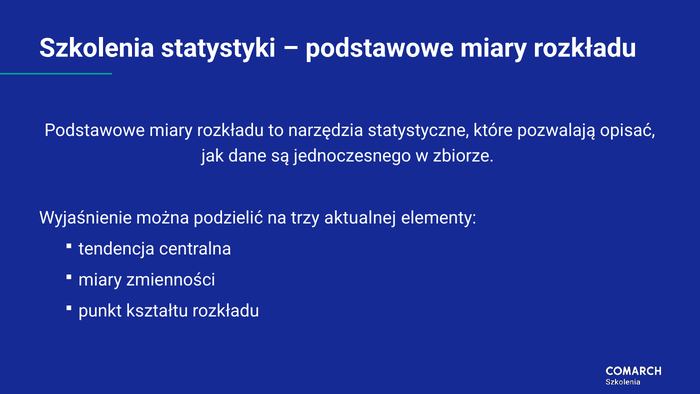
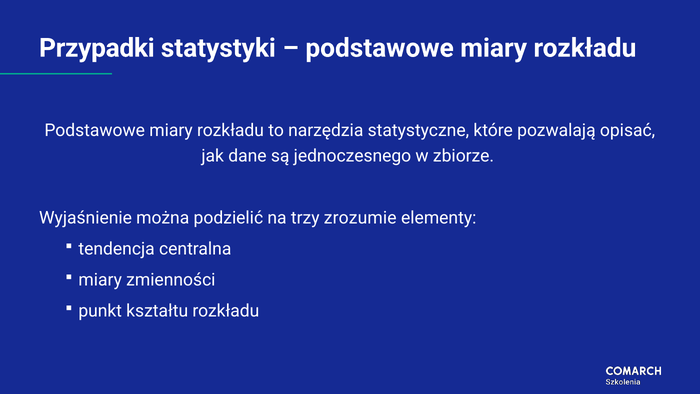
Szkolenia: Szkolenia -> Przypadki (97, 48)
aktualnej: aktualnej -> zrozumie (360, 218)
